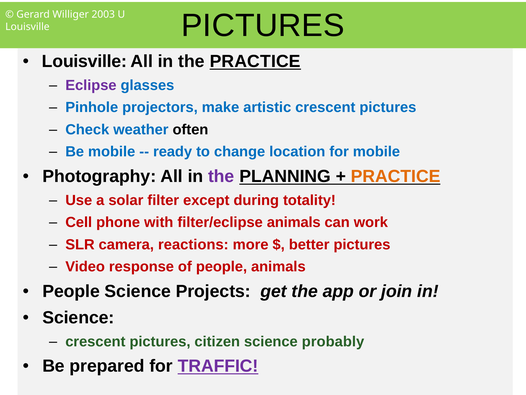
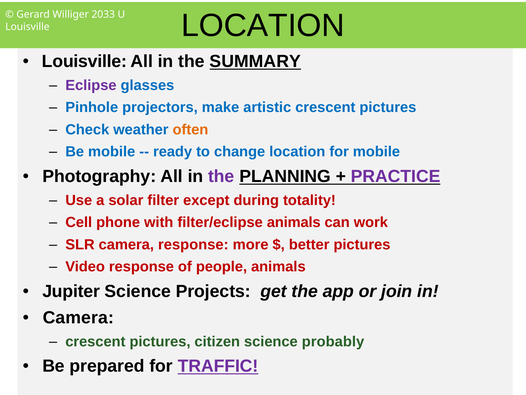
PICTURES: PICTURES -> LOCATION (263, 26)
2003: 2003 -> 2033 (103, 14)
the PRACTICE: PRACTICE -> SUMMARY (255, 61)
often colour: black -> orange (190, 129)
PRACTICE colour: orange -> purple (396, 176)
camera reactions: reactions -> response (193, 244)
People: People -> Jupiter (71, 291)
Science: Science -> Camera (78, 317)
